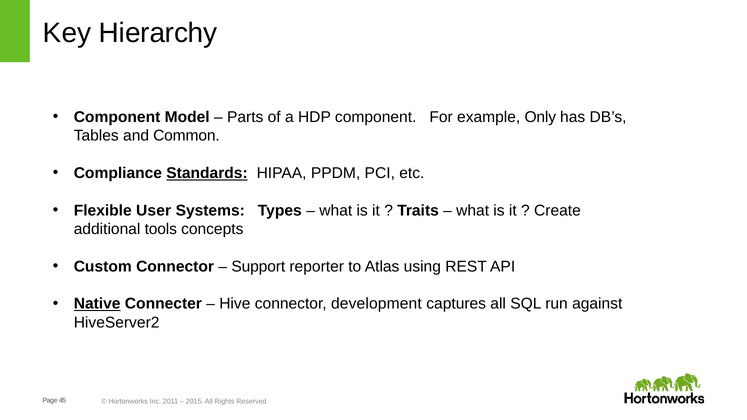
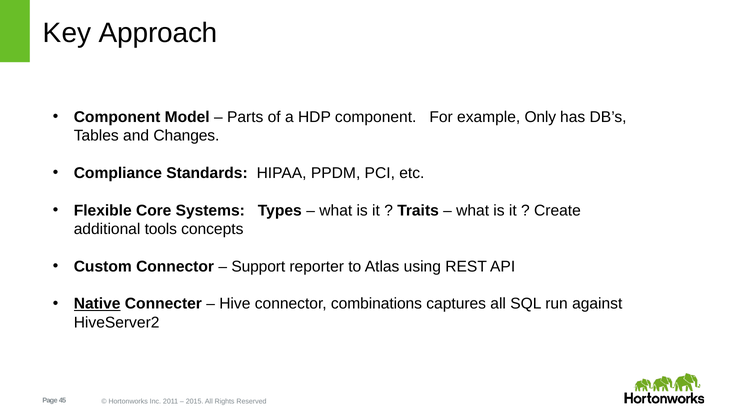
Hierarchy: Hierarchy -> Approach (158, 33)
Common: Common -> Changes (186, 136)
Standards underline: present -> none (207, 173)
User: User -> Core (154, 211)
development: development -> combinations (376, 304)
